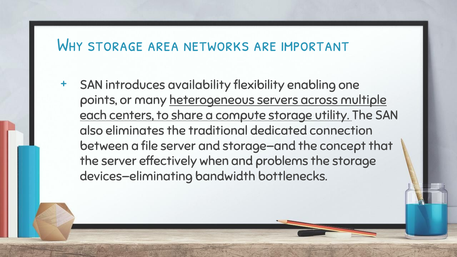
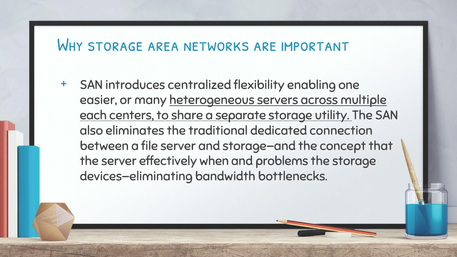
availability: availability -> centralized (199, 85)
points: points -> easier (98, 100)
compute: compute -> separate (241, 115)
